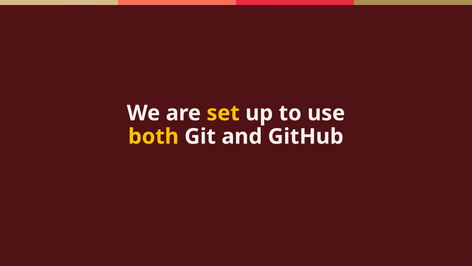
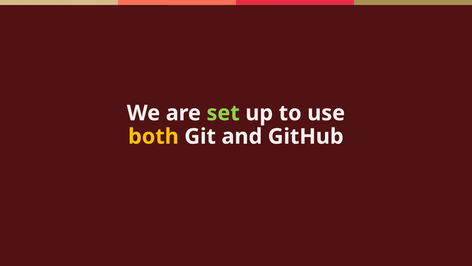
set colour: yellow -> light green (223, 113)
